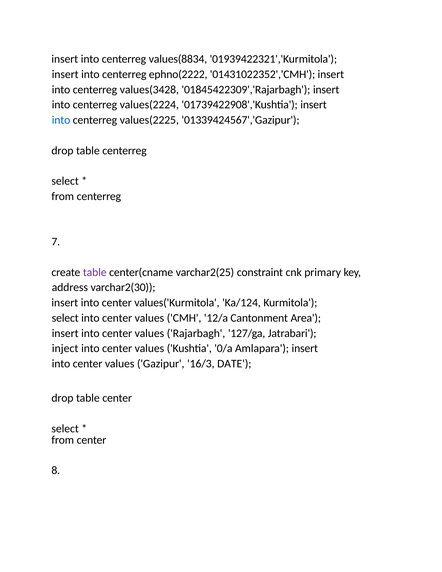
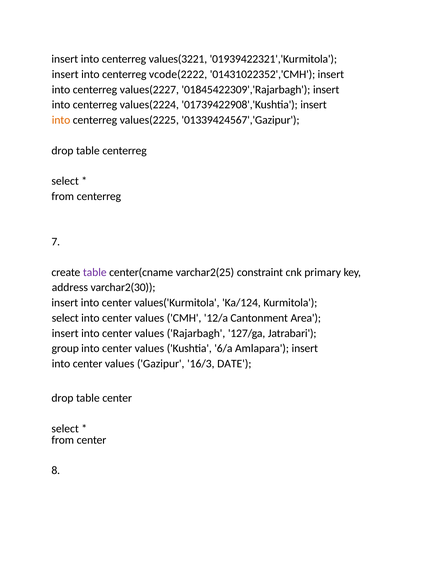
values(8834: values(8834 -> values(3221 (178, 59)
ephno(2222: ephno(2222 -> vcode(2222 (178, 74)
values(3428: values(3428 -> values(2227 (149, 90)
into colour: blue -> orange (61, 120)
inject: inject -> group (65, 348)
0/a: 0/a -> 6/a (223, 348)
